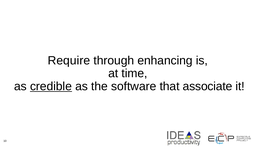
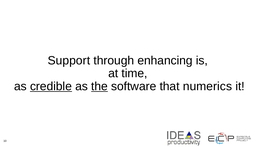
Require: Require -> Support (69, 60)
the underline: none -> present (99, 86)
associate: associate -> numerics (207, 86)
